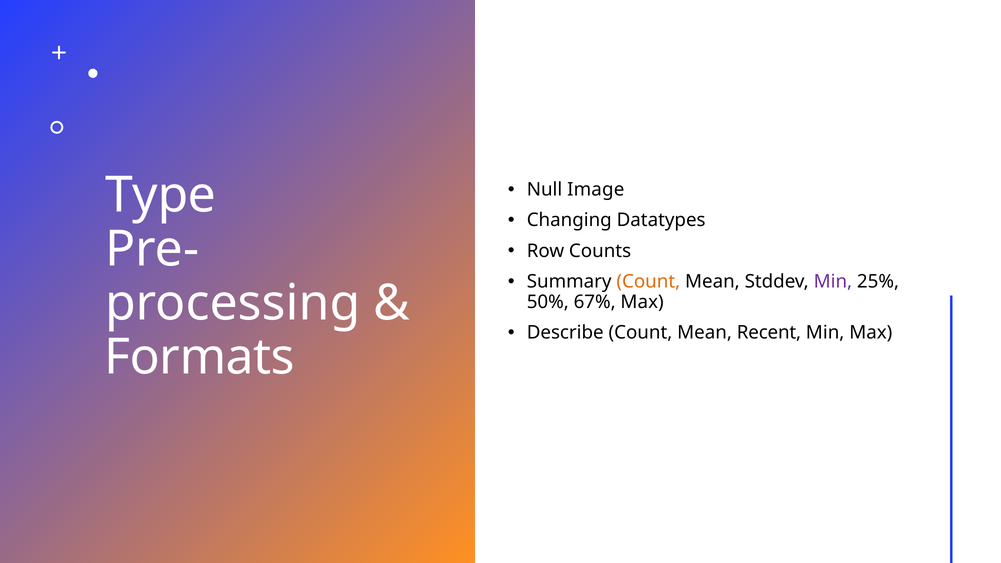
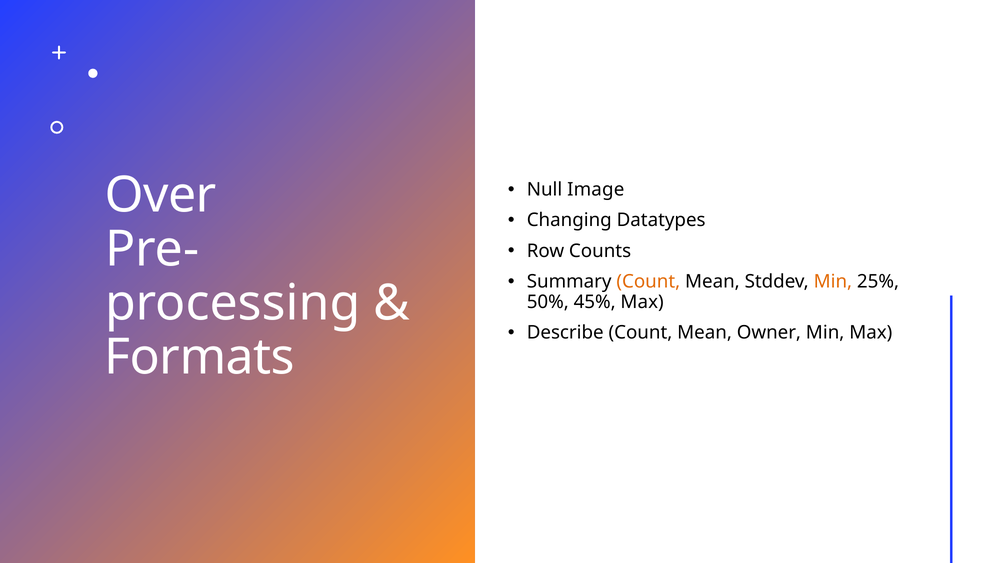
Type: Type -> Over (161, 195)
Min colour: purple -> orange (833, 282)
67%: 67% -> 45% (595, 302)
Recent: Recent -> Owner (769, 333)
